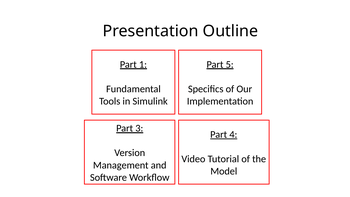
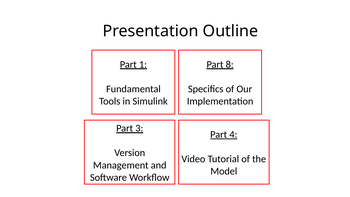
5: 5 -> 8 (230, 64)
